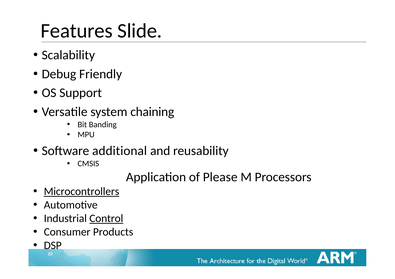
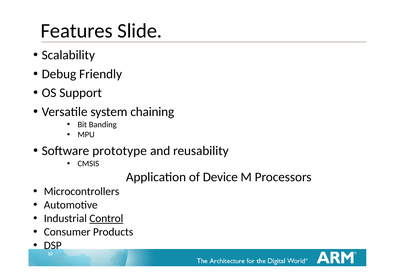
additional: additional -> prototype (120, 151)
Please: Please -> Device (220, 177)
Microcontrollers underline: present -> none (82, 192)
